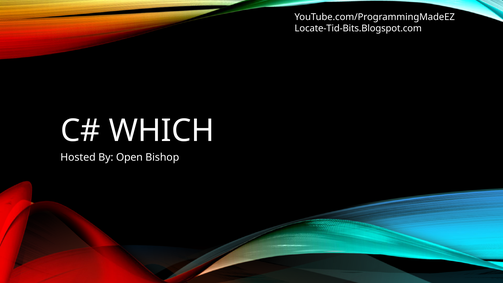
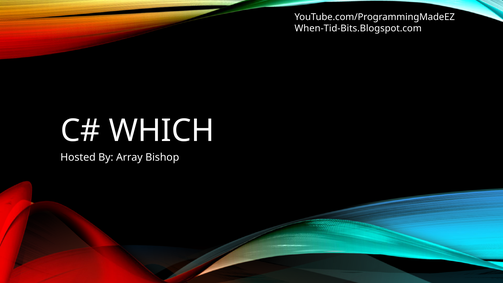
Locate-Tid-Bits.Blogspot.com: Locate-Tid-Bits.Blogspot.com -> When-Tid-Bits.Blogspot.com (358, 28)
Open: Open -> Array (129, 157)
